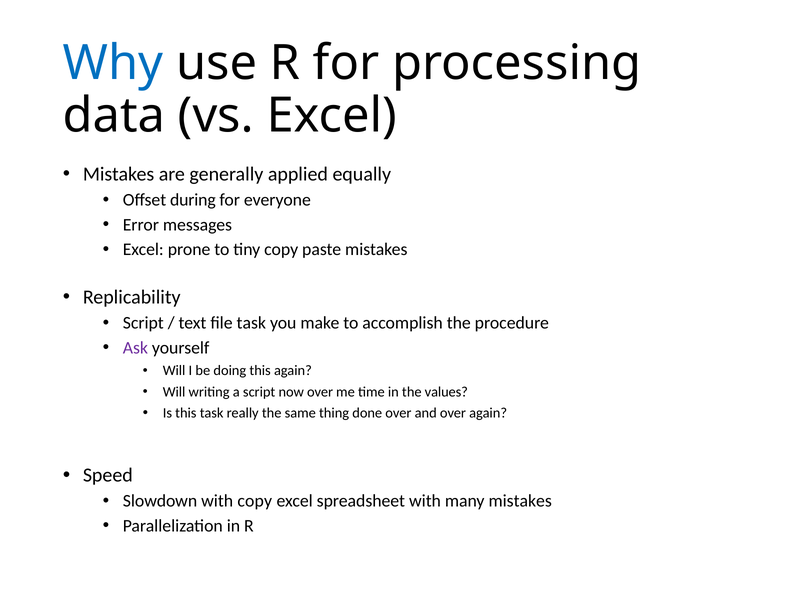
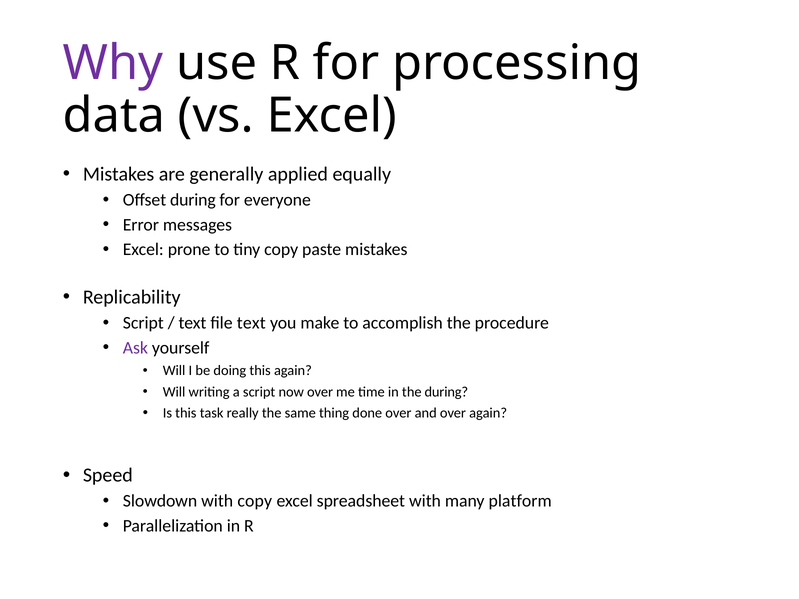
Why colour: blue -> purple (113, 63)
file task: task -> text (251, 323)
the values: values -> during (446, 392)
many mistakes: mistakes -> platform (520, 501)
